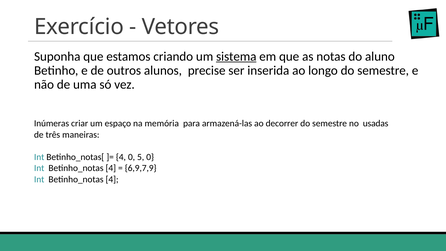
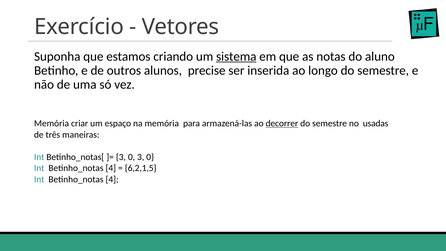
Inúmeras: Inúmeras -> Memória (52, 123)
decorrer underline: none -> present (282, 123)
4: 4 -> 3 (121, 157)
0 5: 5 -> 3 (141, 157)
6,9,7,9: 6,9,7,9 -> 6,2,1,5 (141, 168)
